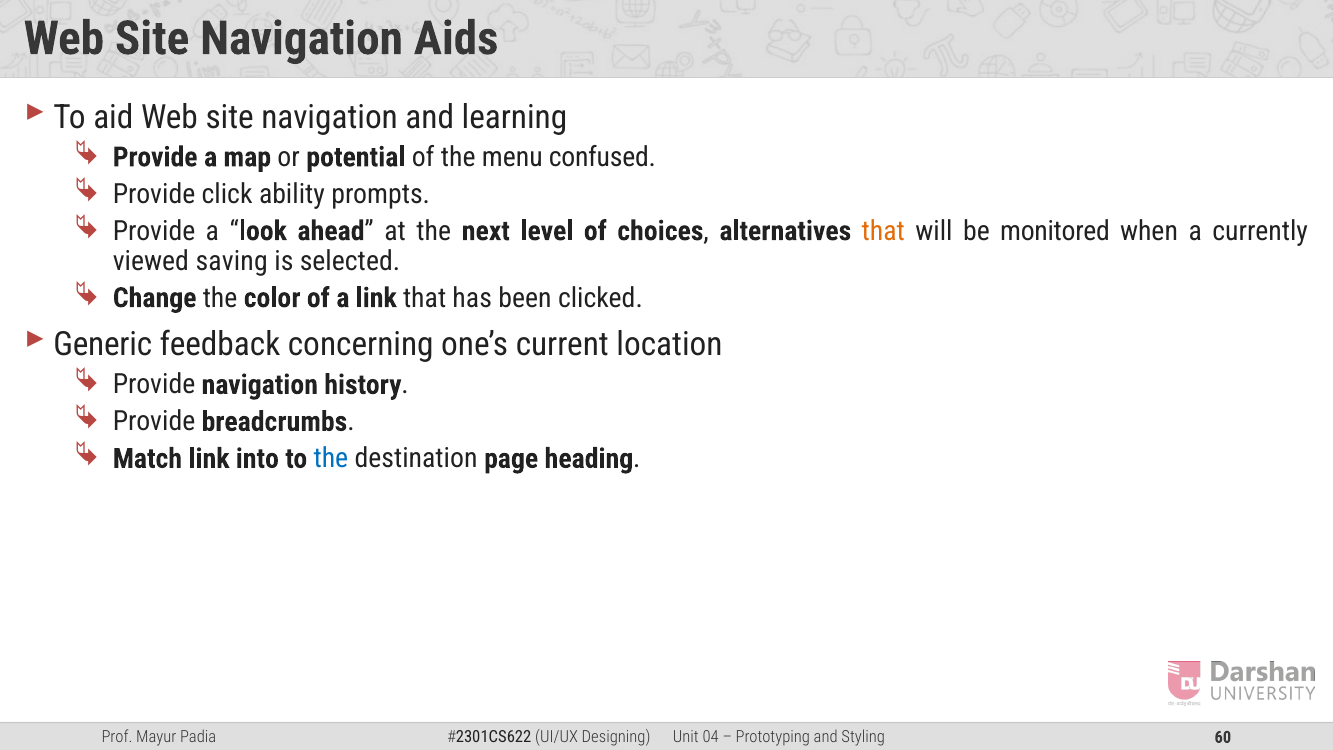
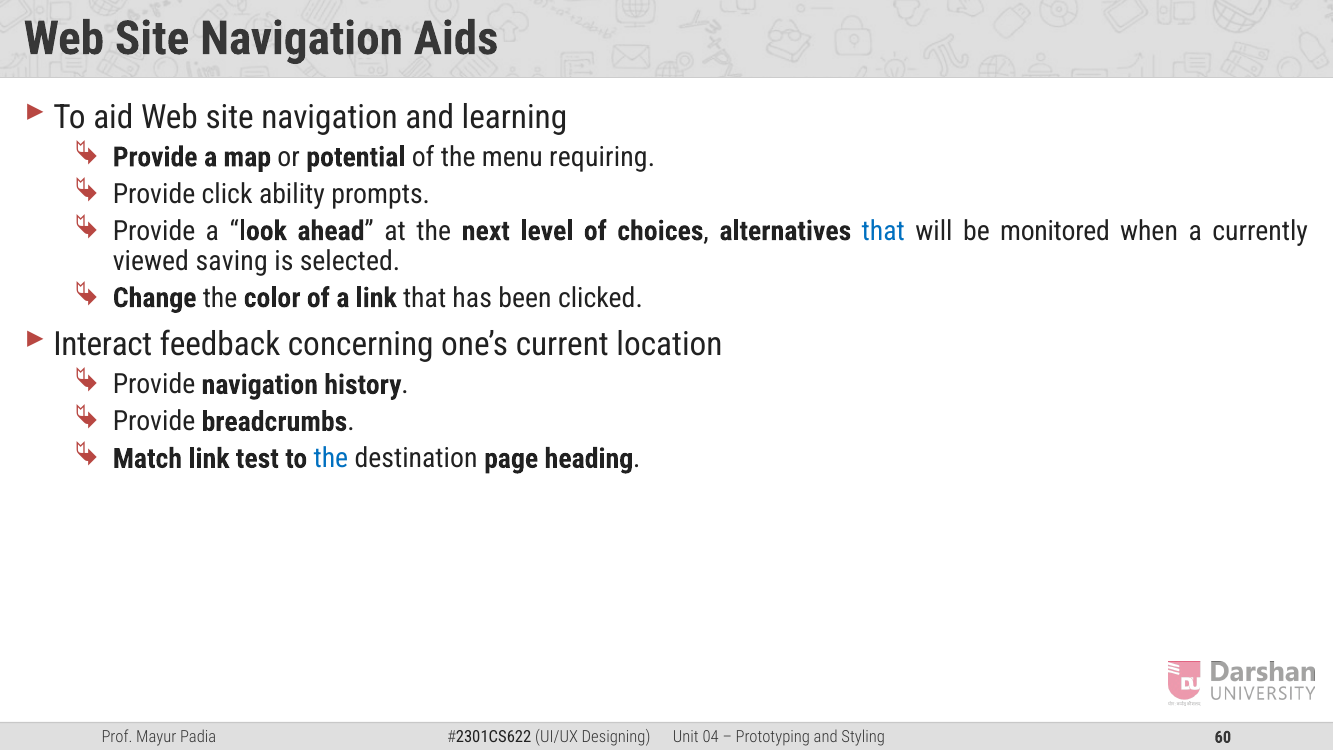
confused: confused -> requiring (602, 157)
that colour: orange -> blue (883, 231)
Generic: Generic -> Interact (103, 345)
into: into -> test (257, 459)
